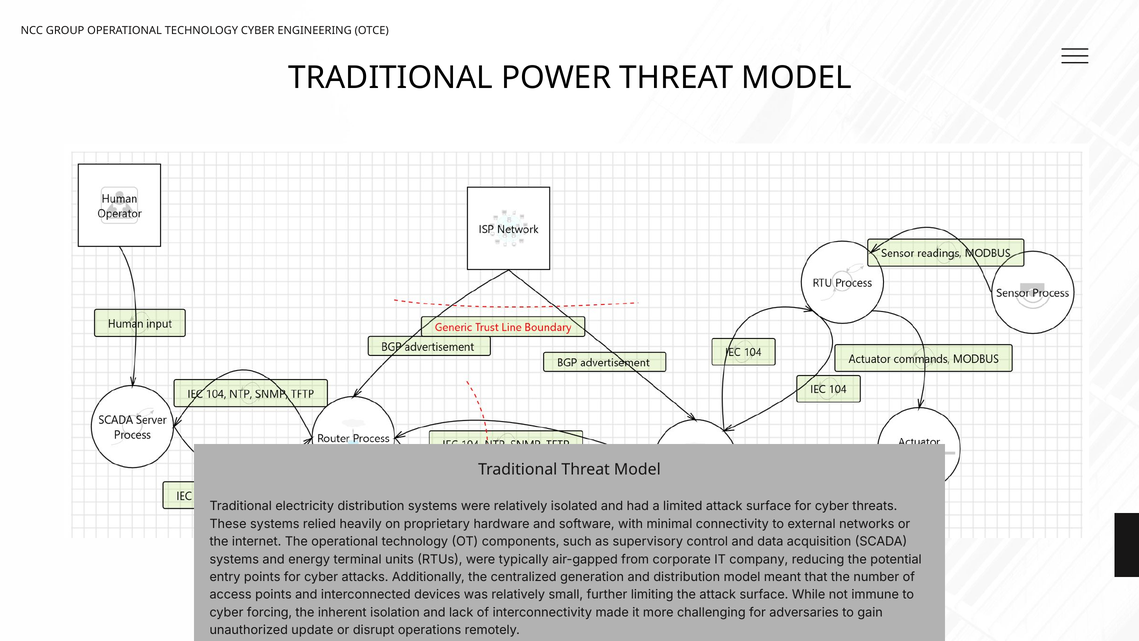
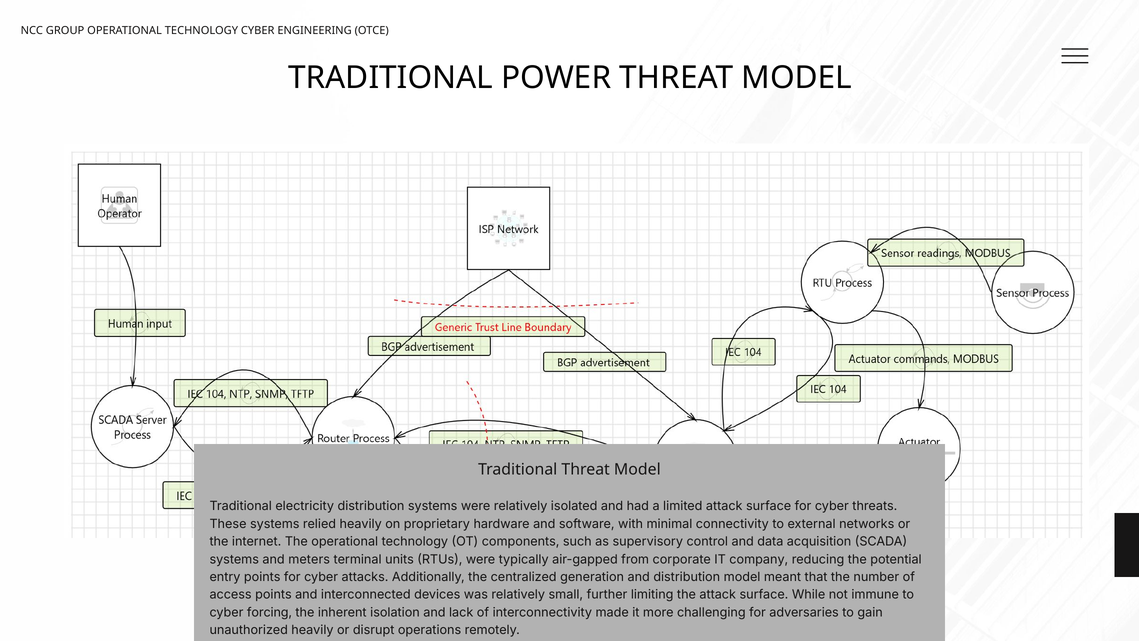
energy: energy -> meters (309, 559)
unauthorized update: update -> heavily (312, 630)
